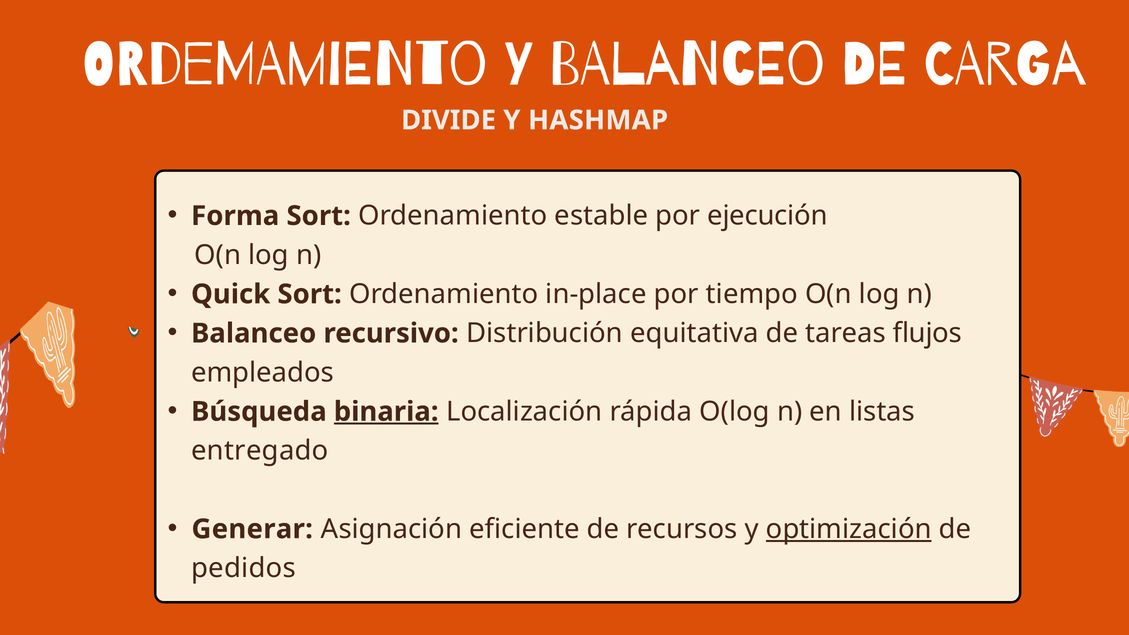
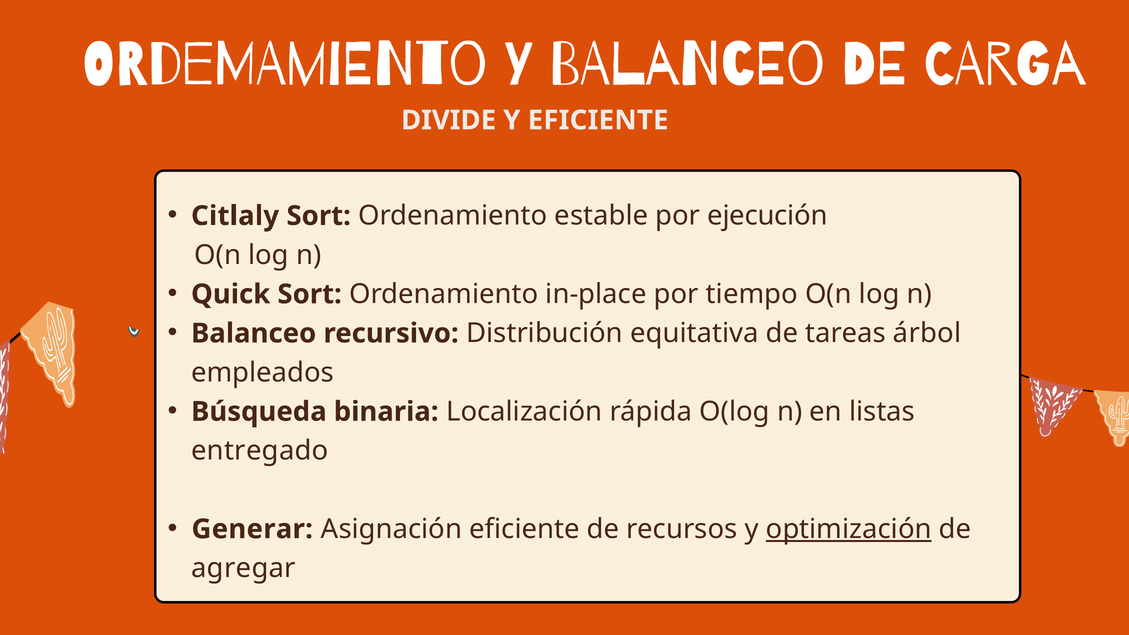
Y HASHMAP: HASHMAP -> EFICIENTE (598, 120)
Forma: Forma -> Citlaly (235, 216)
flujos: flujos -> árbol (927, 333)
binaria underline: present -> none (386, 412)
pedidos: pedidos -> agregar (243, 568)
